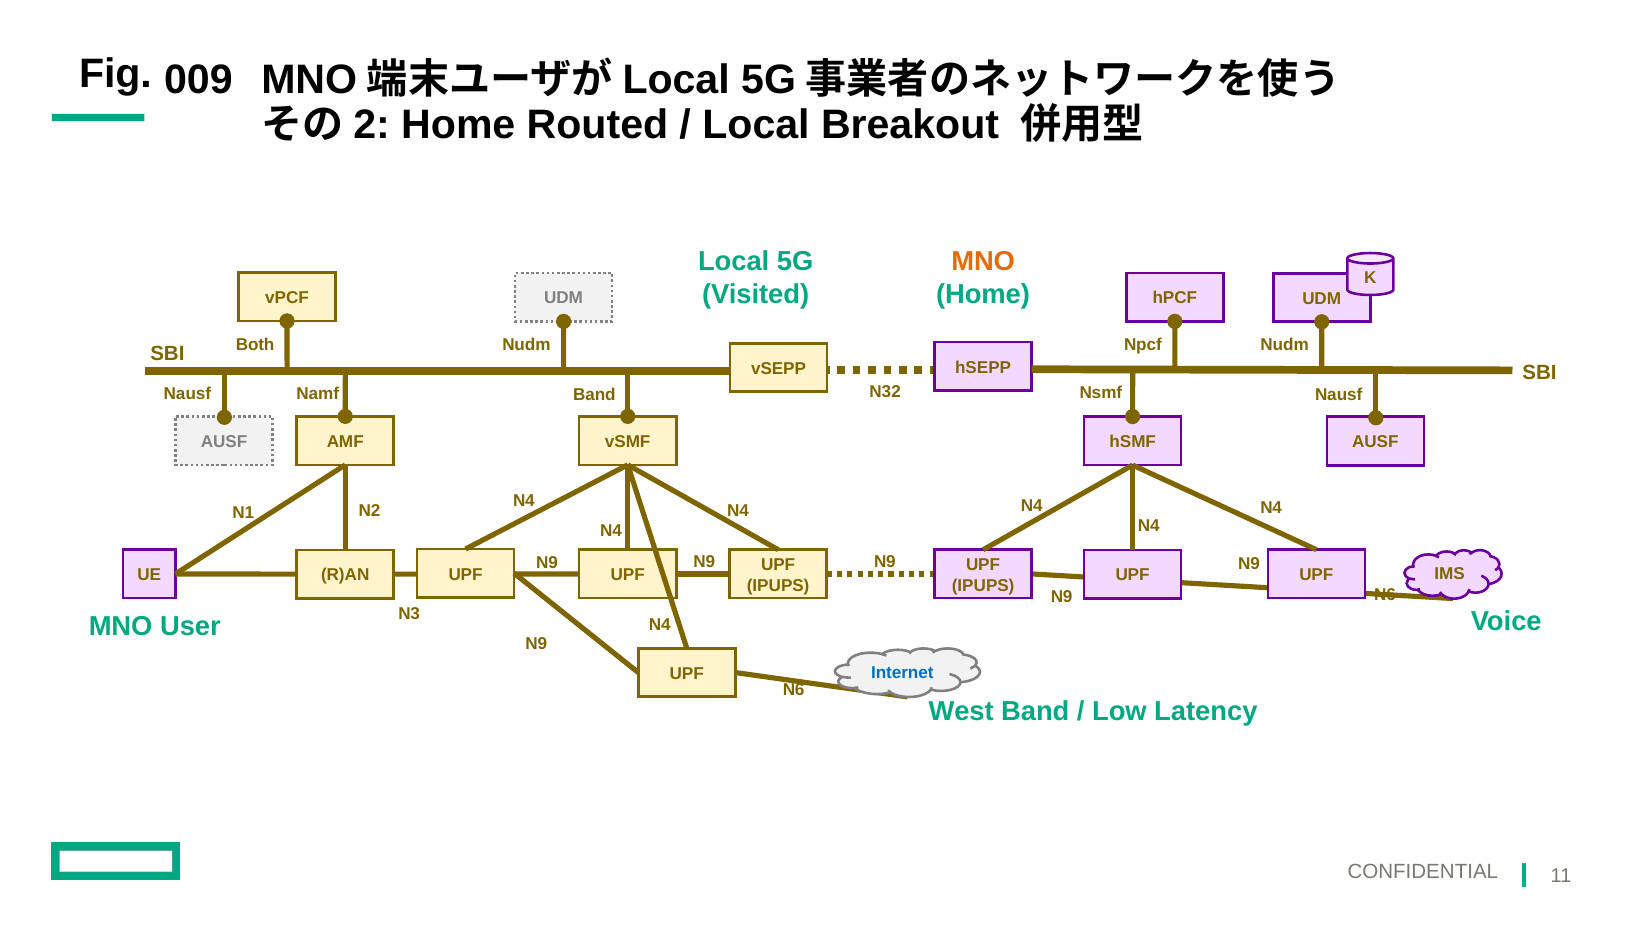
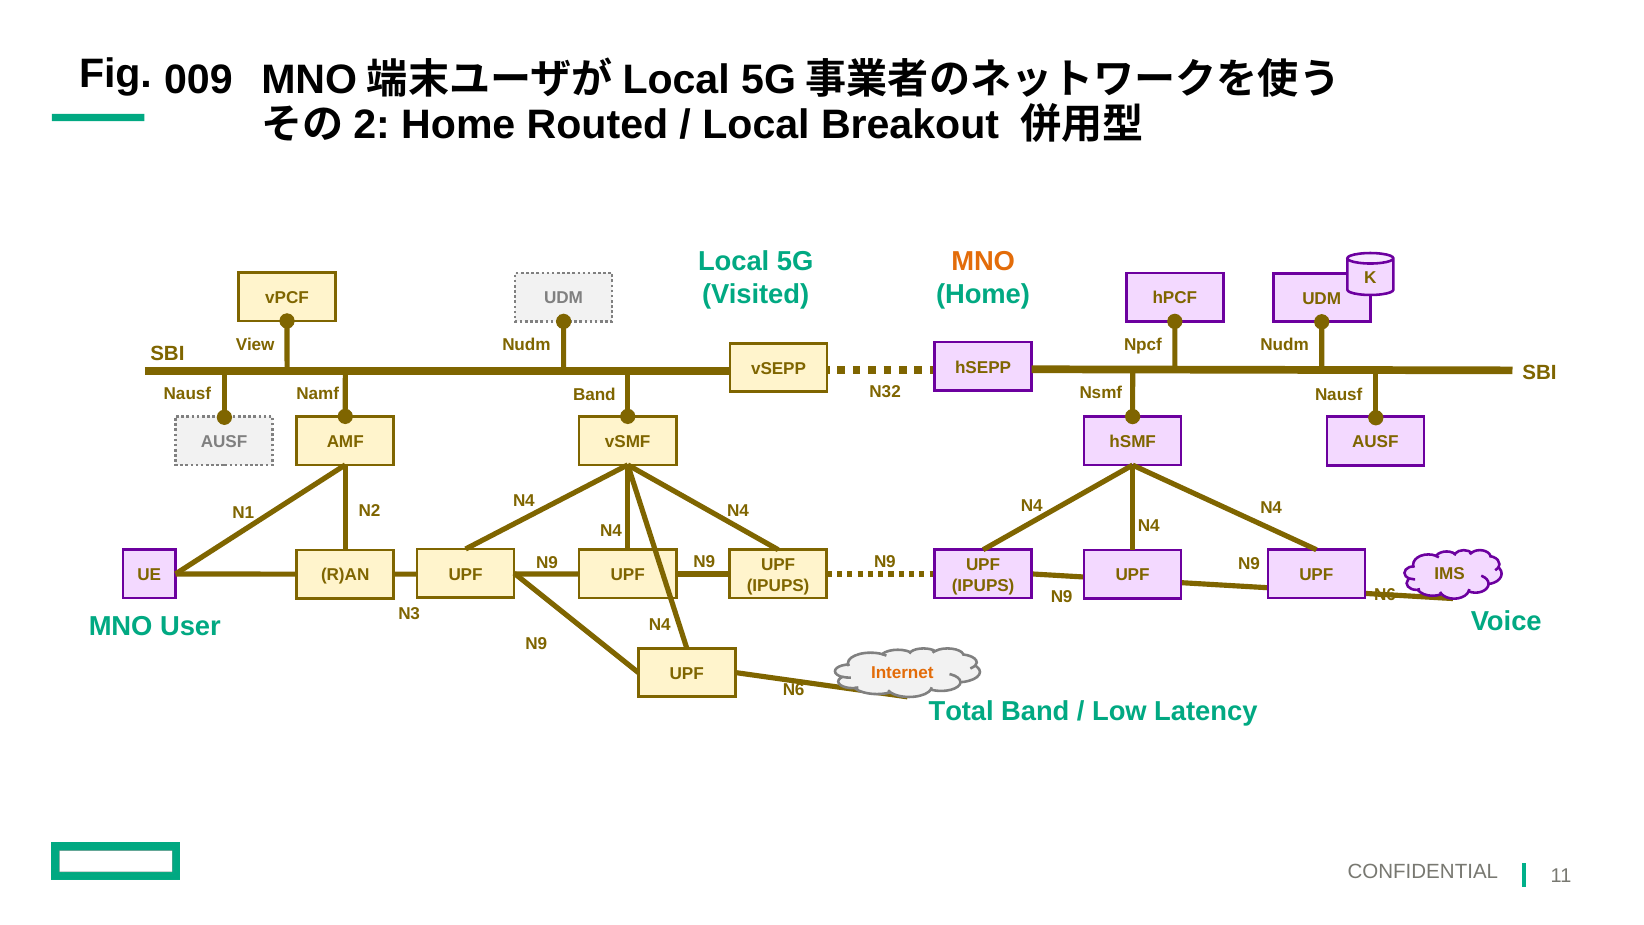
Both: Both -> View (255, 344)
Internet colour: blue -> orange (902, 672)
West: West -> Total (961, 711)
